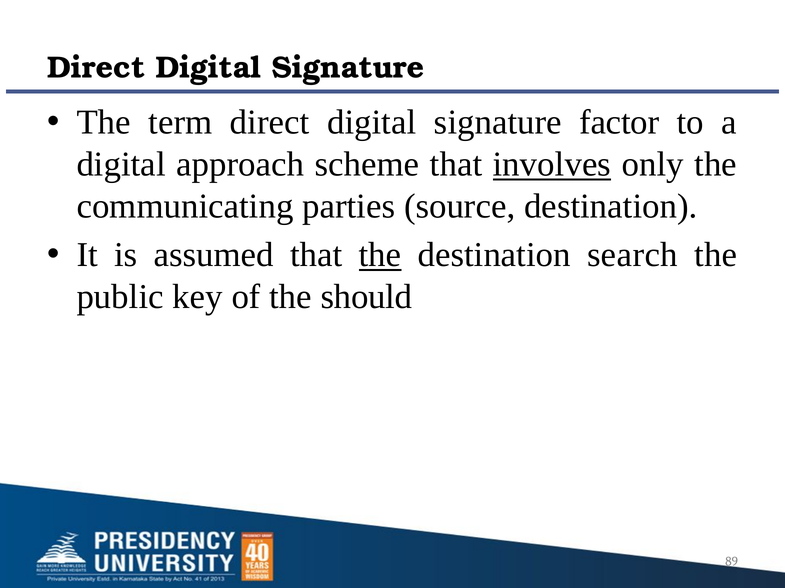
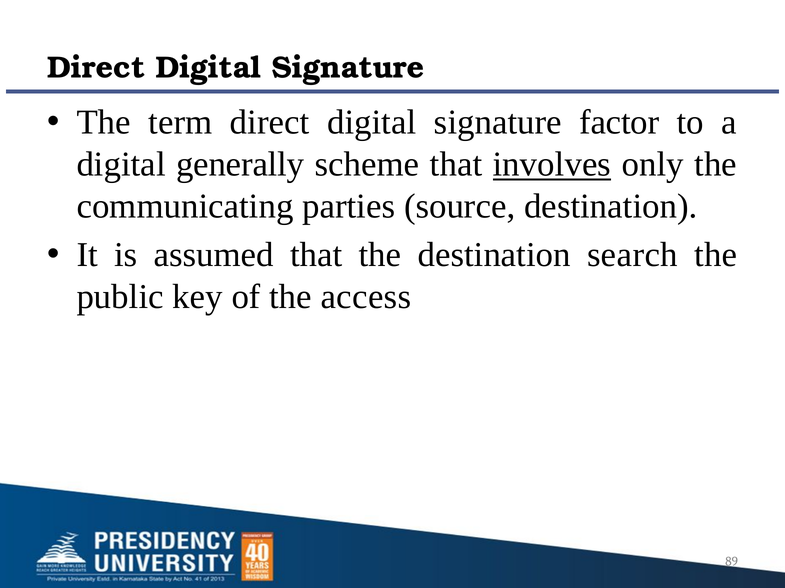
approach: approach -> generally (240, 165)
the underline: present -> none (380, 255)
should: should -> access (366, 297)
